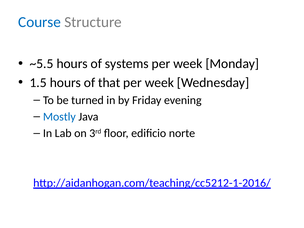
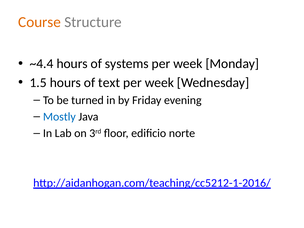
Course colour: blue -> orange (40, 22)
~5.5: ~5.5 -> ~4.4 (42, 64)
that: that -> text (109, 83)
